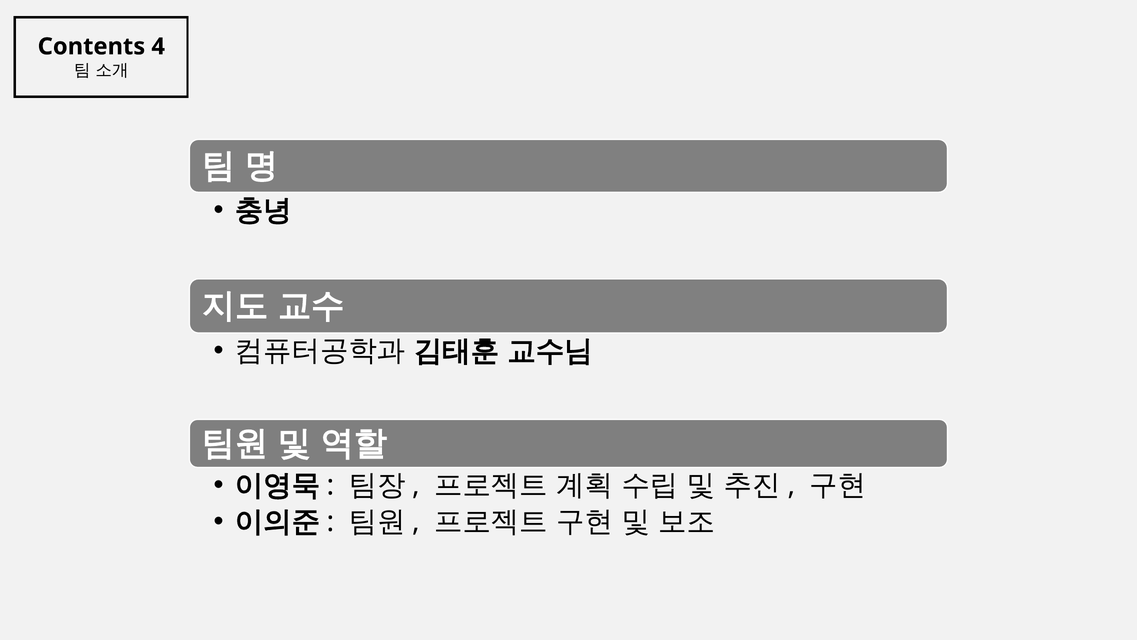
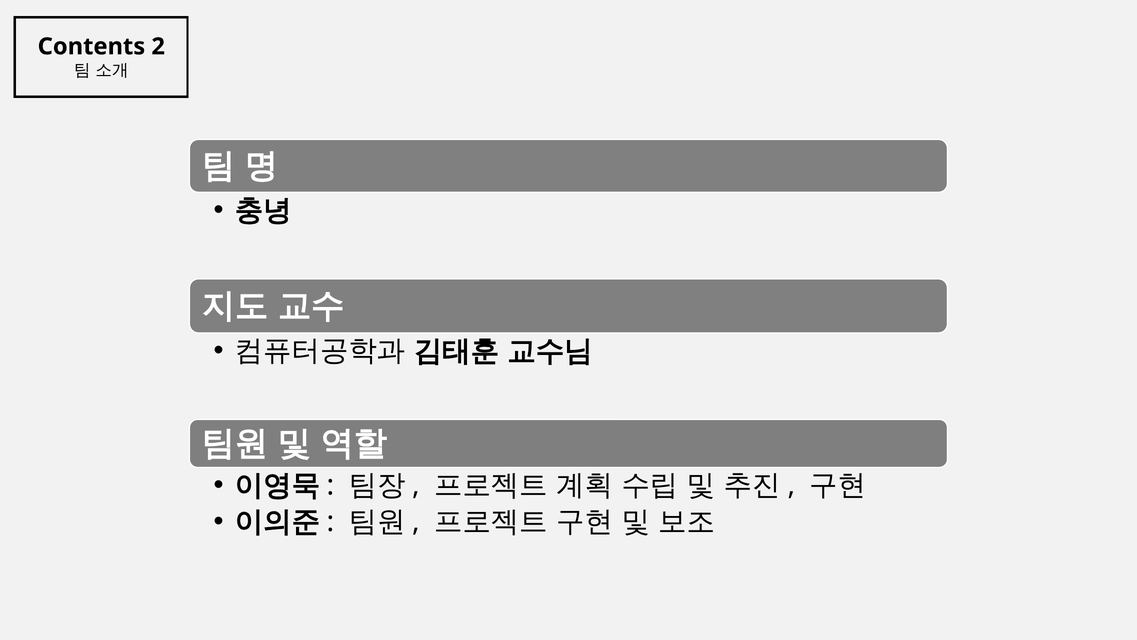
4: 4 -> 2 (158, 46)
